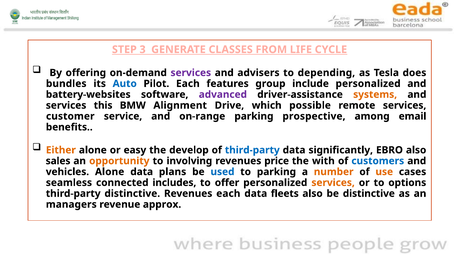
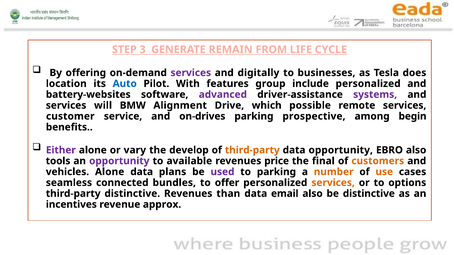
CLASSES: CLASSES -> REMAIN (231, 50)
advisers: advisers -> digitally (258, 73)
depending: depending -> businesses (326, 73)
bundles: bundles -> location (66, 84)
Pilot Each: Each -> With (188, 84)
systems colour: orange -> purple (375, 95)
this: this -> will (103, 106)
on-range: on-range -> on-drives (202, 116)
email: email -> begin (413, 116)
Either colour: orange -> purple (61, 150)
easy: easy -> vary (135, 150)
third-party colour: blue -> orange (252, 150)
data significantly: significantly -> opportunity (341, 150)
sales: sales -> tools (58, 161)
opportunity colour: orange -> purple (119, 161)
involving: involving -> available (189, 161)
with: with -> final (323, 161)
customers colour: blue -> orange (378, 161)
used colour: blue -> purple (222, 172)
includes: includes -> bundles (174, 183)
Revenues each: each -> than (228, 194)
fleets: fleets -> email (285, 194)
managers: managers -> incentives (71, 205)
